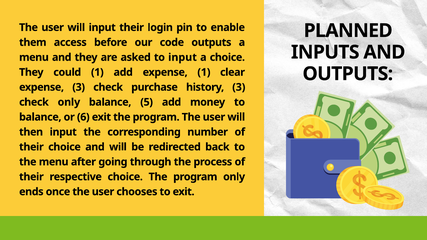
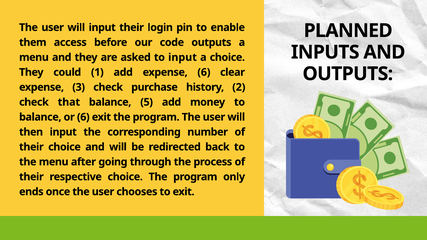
expense 1: 1 -> 6 (204, 72)
history 3: 3 -> 2 (239, 87)
check only: only -> that (69, 102)
